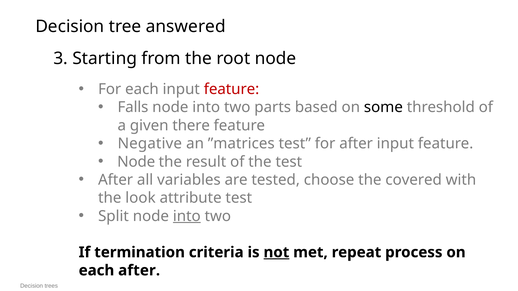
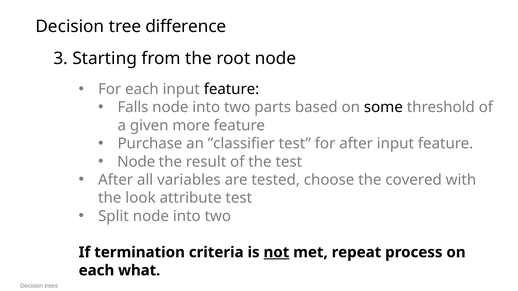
answered: answered -> difference (186, 26)
feature colour: red -> black (232, 89)
there: there -> more (191, 126)
Negative: Negative -> Purchase (150, 144)
”matrices: ”matrices -> ”classifier (241, 144)
into underline: present -> none (187, 216)
each after: after -> what (139, 271)
